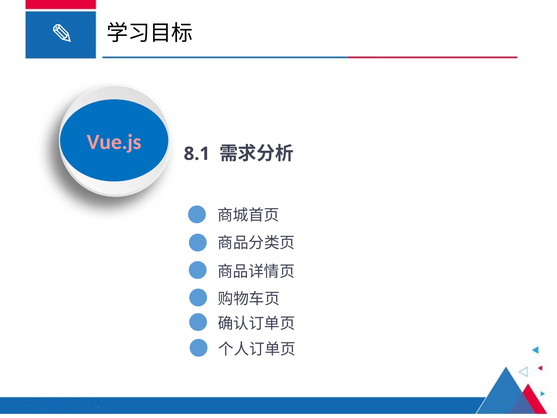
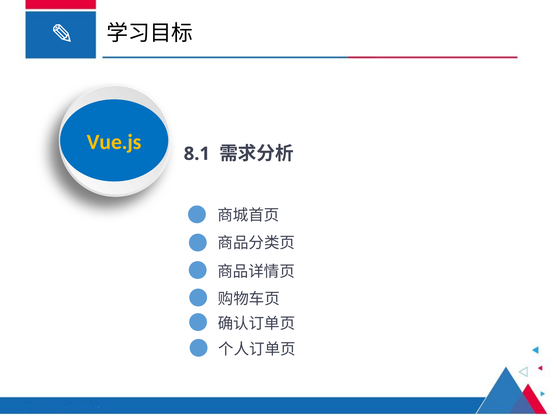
Vue.js colour: pink -> yellow (114, 142)
